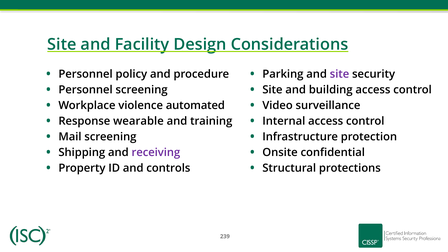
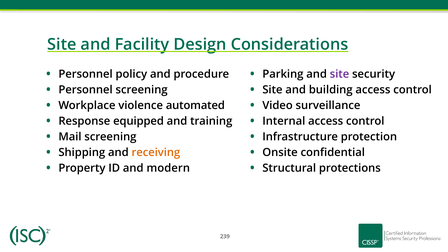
wearable: wearable -> equipped (139, 121)
receiving colour: purple -> orange (156, 152)
controls: controls -> modern (168, 168)
